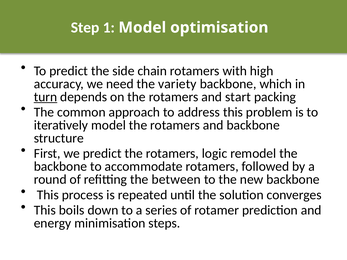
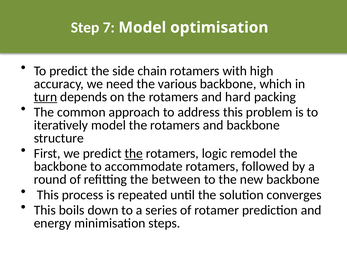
1: 1 -> 7 (109, 28)
variety: variety -> various (177, 84)
start: start -> hard (238, 97)
the underline: none -> present (134, 154)
